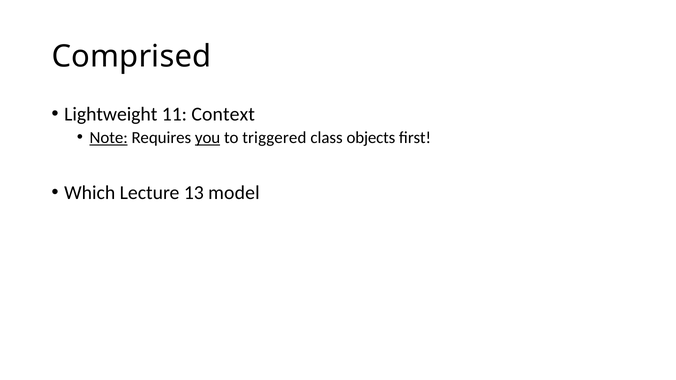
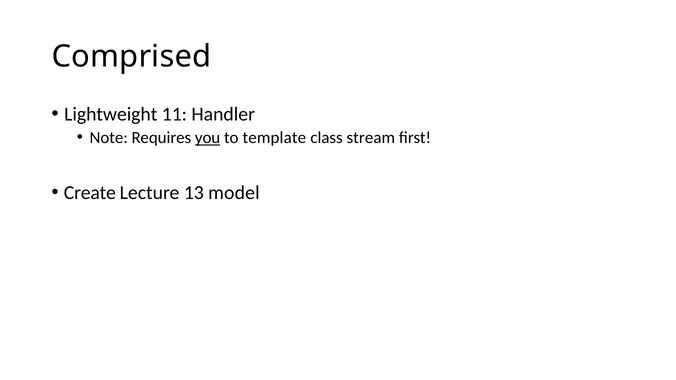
Context: Context -> Handler (223, 114)
Note underline: present -> none (109, 138)
triggered: triggered -> template (274, 138)
objects: objects -> stream (371, 138)
Which: Which -> Create (90, 193)
